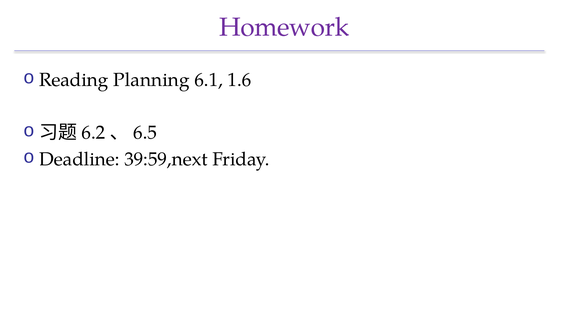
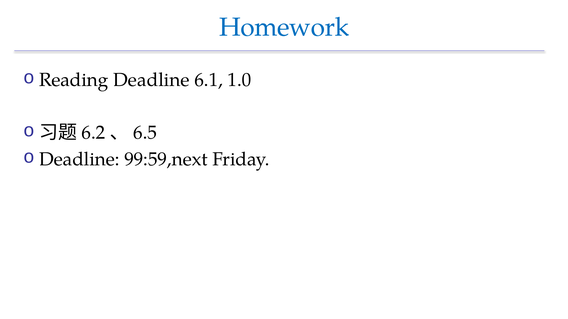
Homework colour: purple -> blue (284, 27)
Reading Planning: Planning -> Deadline (151, 80)
1.6: 1.6 -> 1.0 (239, 80)
39:59,next: 39:59,next -> 99:59,next (166, 159)
